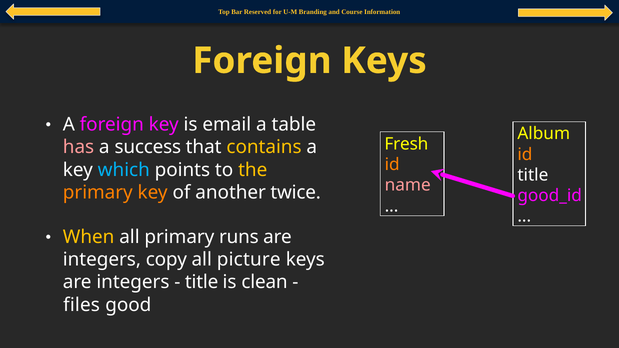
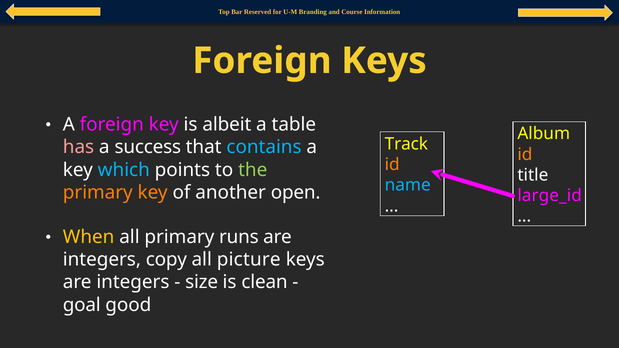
email: email -> albeit (227, 125)
Fresh: Fresh -> Track (406, 144)
contains colour: yellow -> light blue (264, 147)
the colour: yellow -> light green (253, 170)
name colour: pink -> light blue (408, 185)
twice: twice -> open (296, 193)
good_id: good_id -> large_id (550, 196)
title: title -> size (202, 282)
files: files -> goal (82, 305)
